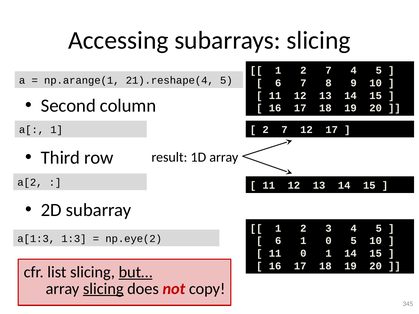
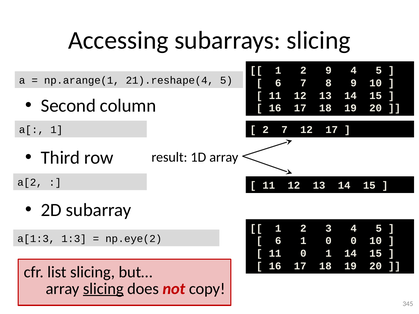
1 2 7: 7 -> 9 (328, 70)
0 5: 5 -> 0 (354, 241)
but… underline: present -> none (135, 272)
